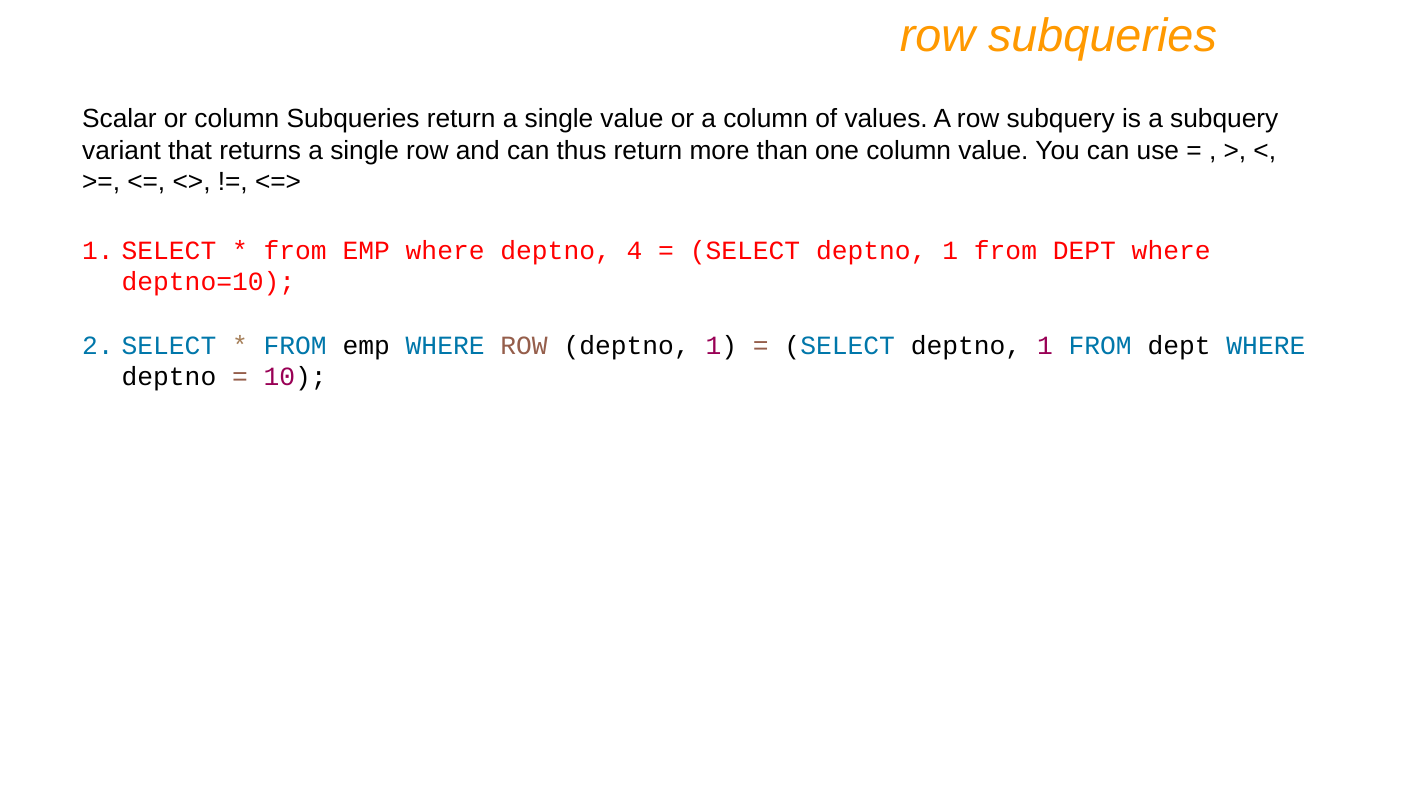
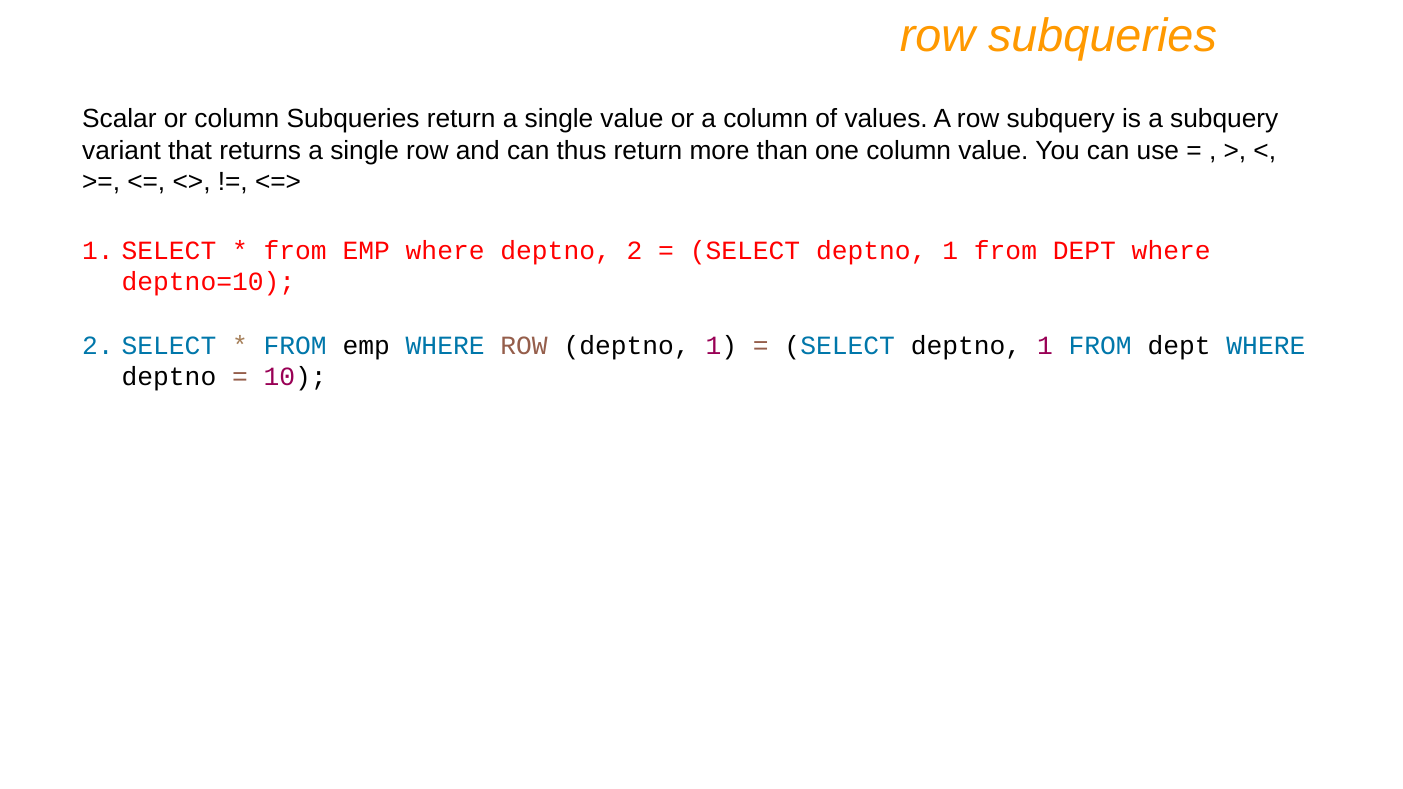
deptno 4: 4 -> 2 (635, 251)
